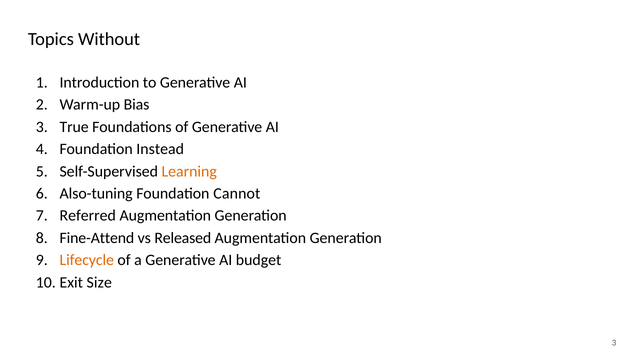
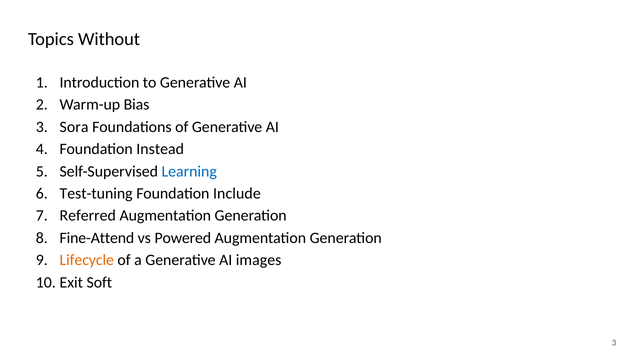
True: True -> Sora (74, 127)
Learning colour: orange -> blue (189, 171)
Also-tuning: Also-tuning -> Test-tuning (96, 194)
Cannot: Cannot -> Include (237, 194)
Released: Released -> Powered (183, 238)
budget: budget -> images (259, 260)
Size: Size -> Soft (99, 282)
